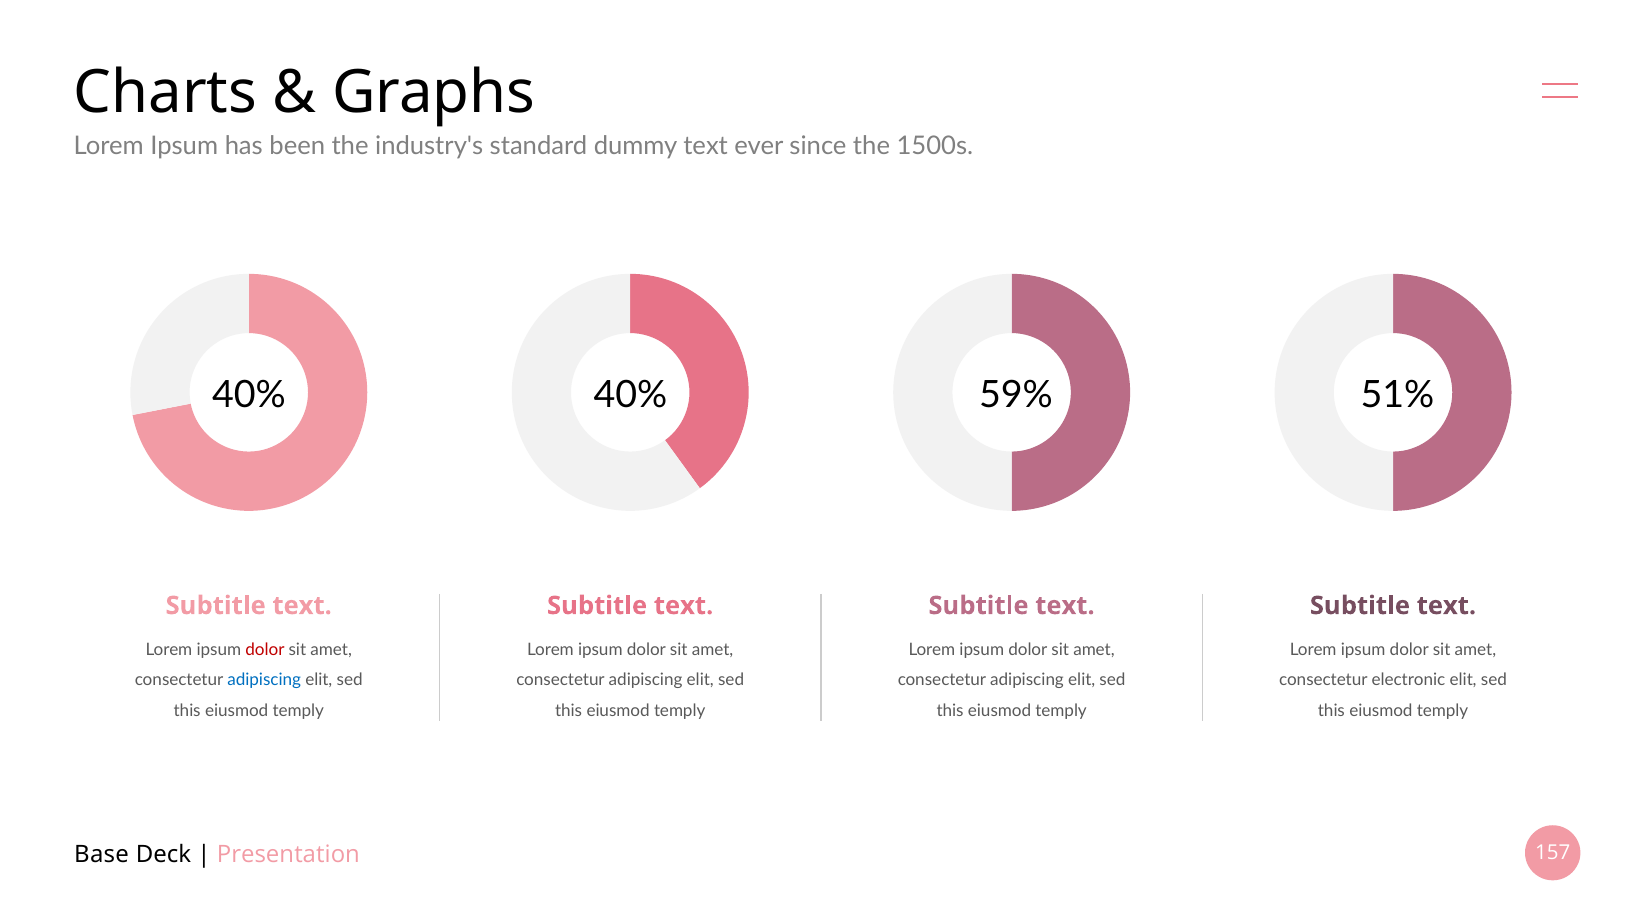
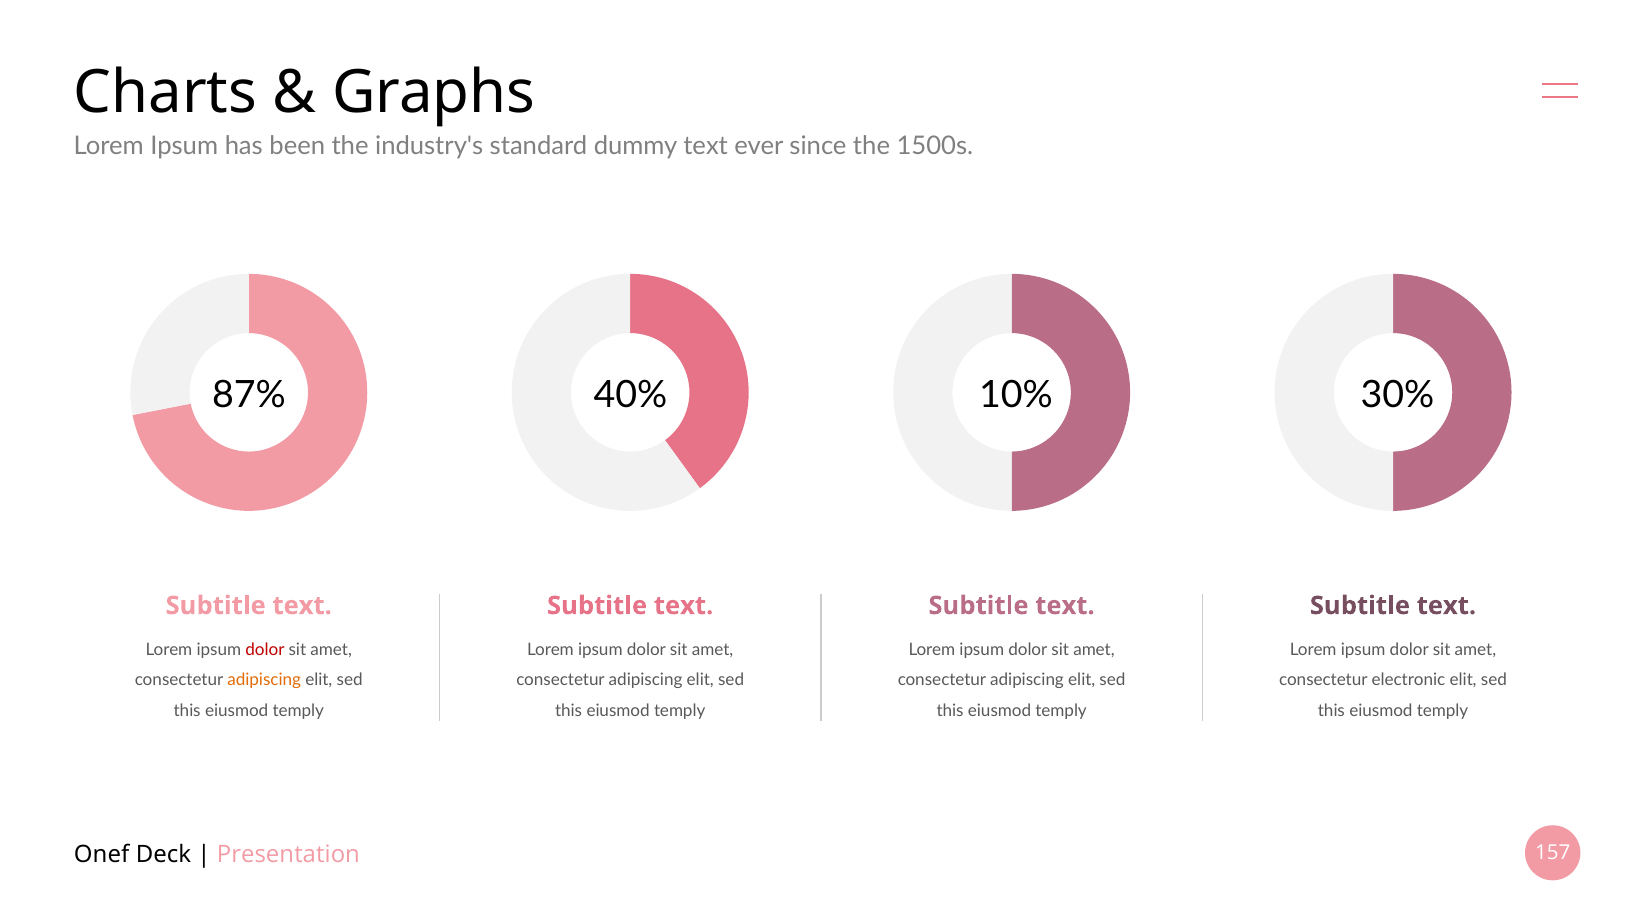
40%: 40% -> 87% (249, 395)
59%: 59% -> 10% (1016, 395)
51%: 51% -> 30% (1397, 395)
adipiscing colour: blue -> orange (264, 680)
Base: Base -> Onef (102, 854)
